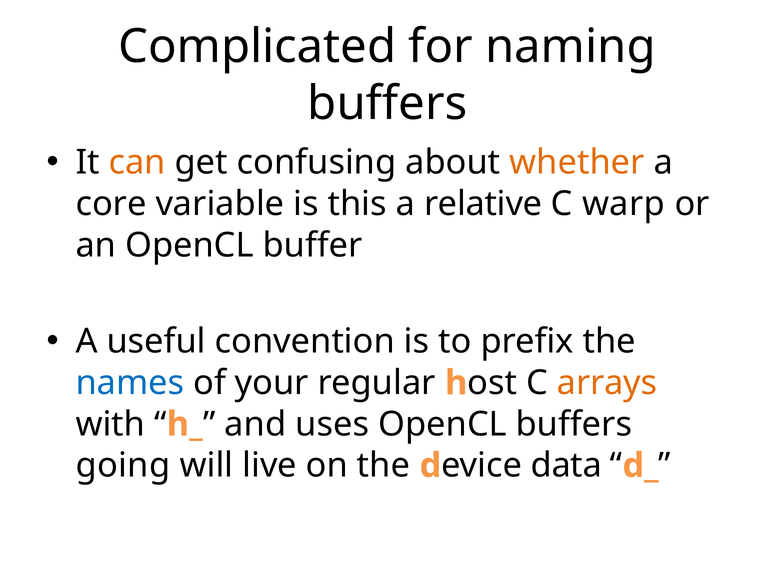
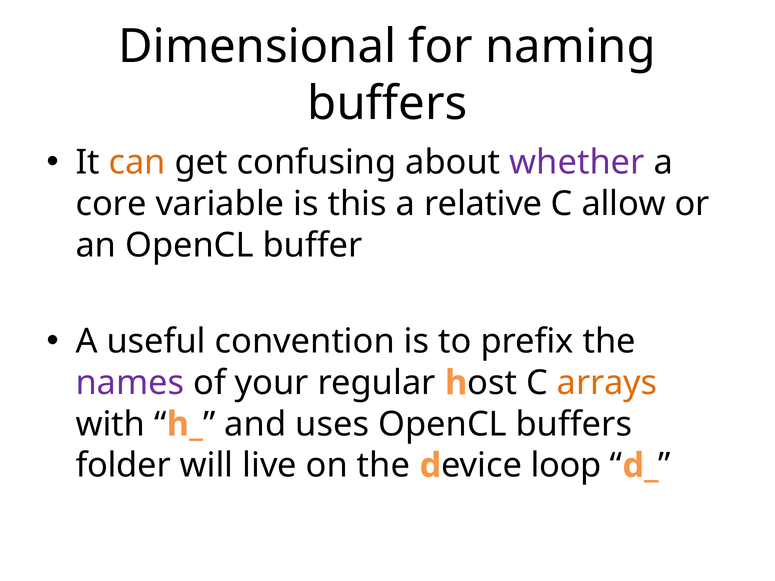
Complicated: Complicated -> Dimensional (257, 47)
whether colour: orange -> purple (577, 163)
warp: warp -> allow (624, 204)
names colour: blue -> purple (130, 383)
going: going -> folder (123, 466)
data: data -> loop (566, 466)
